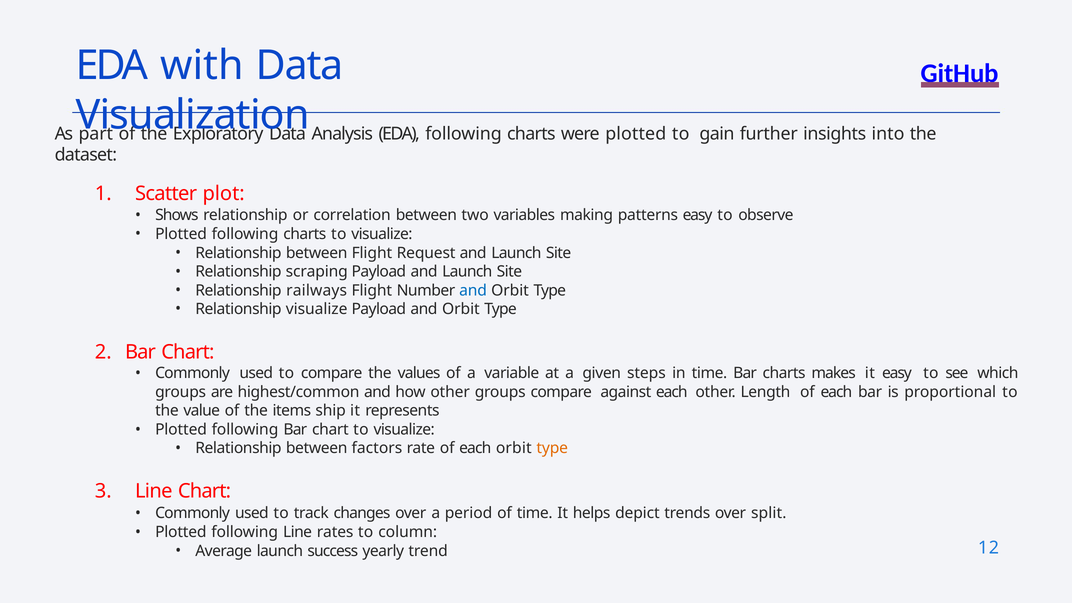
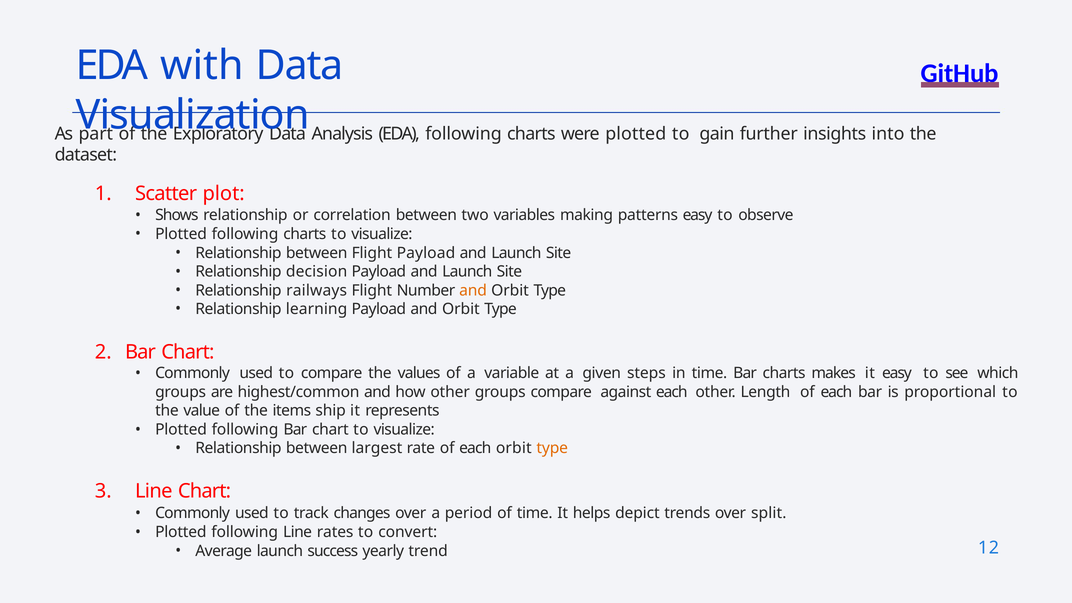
Flight Request: Request -> Payload (426, 253)
scraping: scraping -> decision (317, 272)
and colour: blue -> orange (473, 290)
Relationship visualize: visualize -> learning (317, 309)
factors: factors -> largest (377, 448)
column: column -> convert (408, 532)
